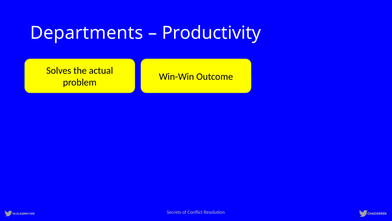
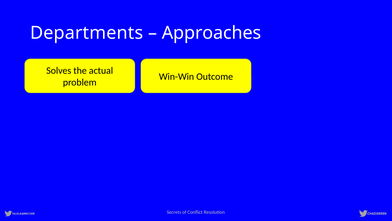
Productivity: Productivity -> Approaches (212, 33)
